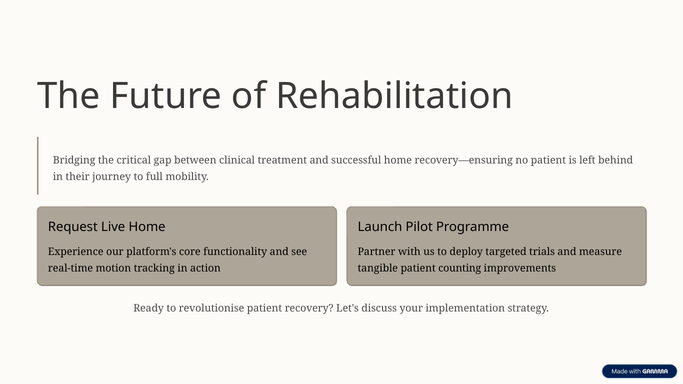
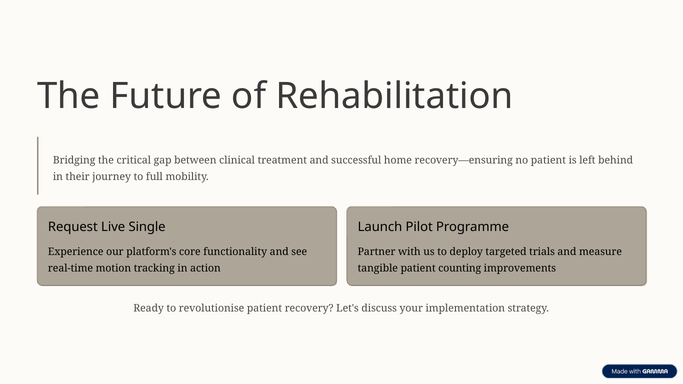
Live Home: Home -> Single (147, 227)
